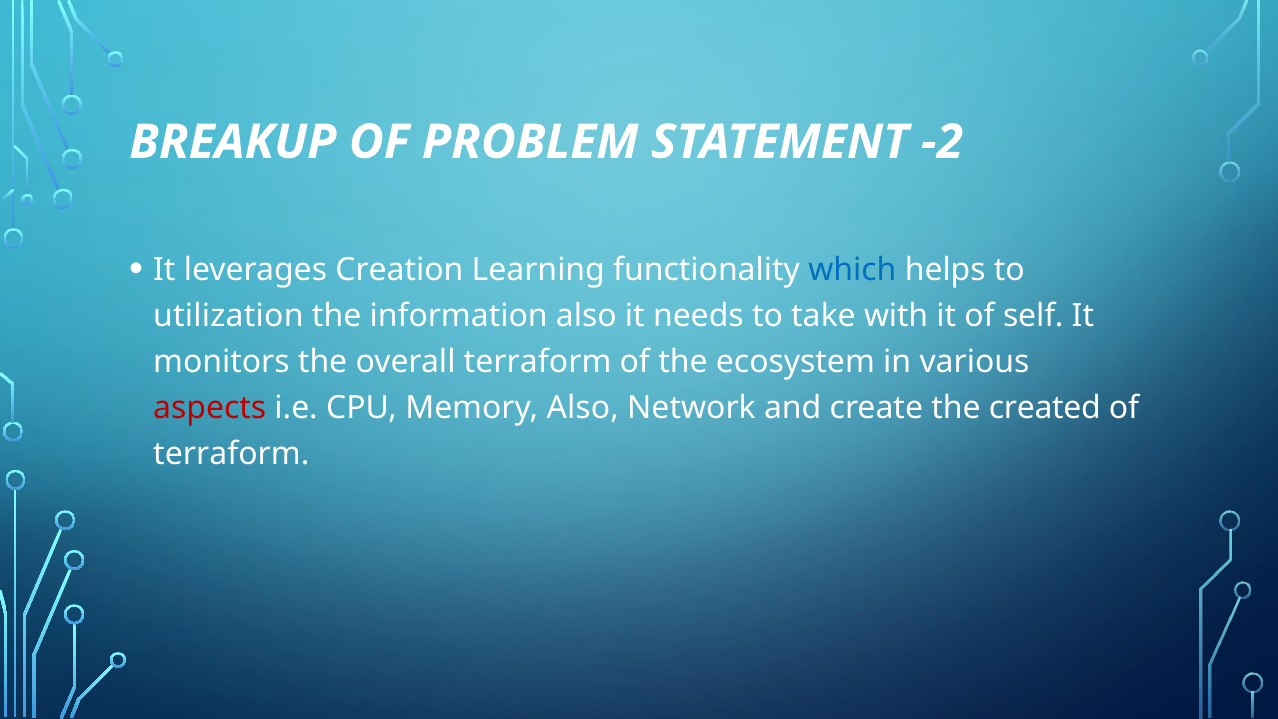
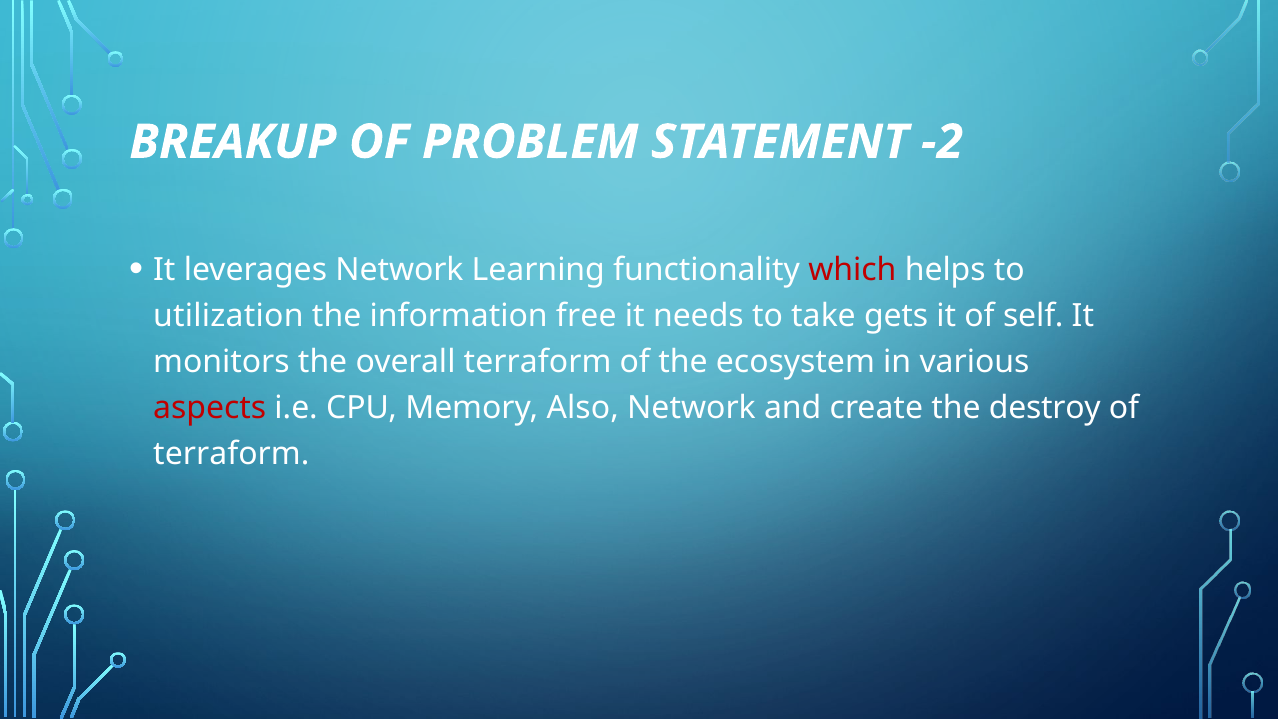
leverages Creation: Creation -> Network (399, 270)
which colour: blue -> red (852, 270)
information also: also -> free (586, 316)
with: with -> gets (896, 316)
created: created -> destroy (1045, 408)
